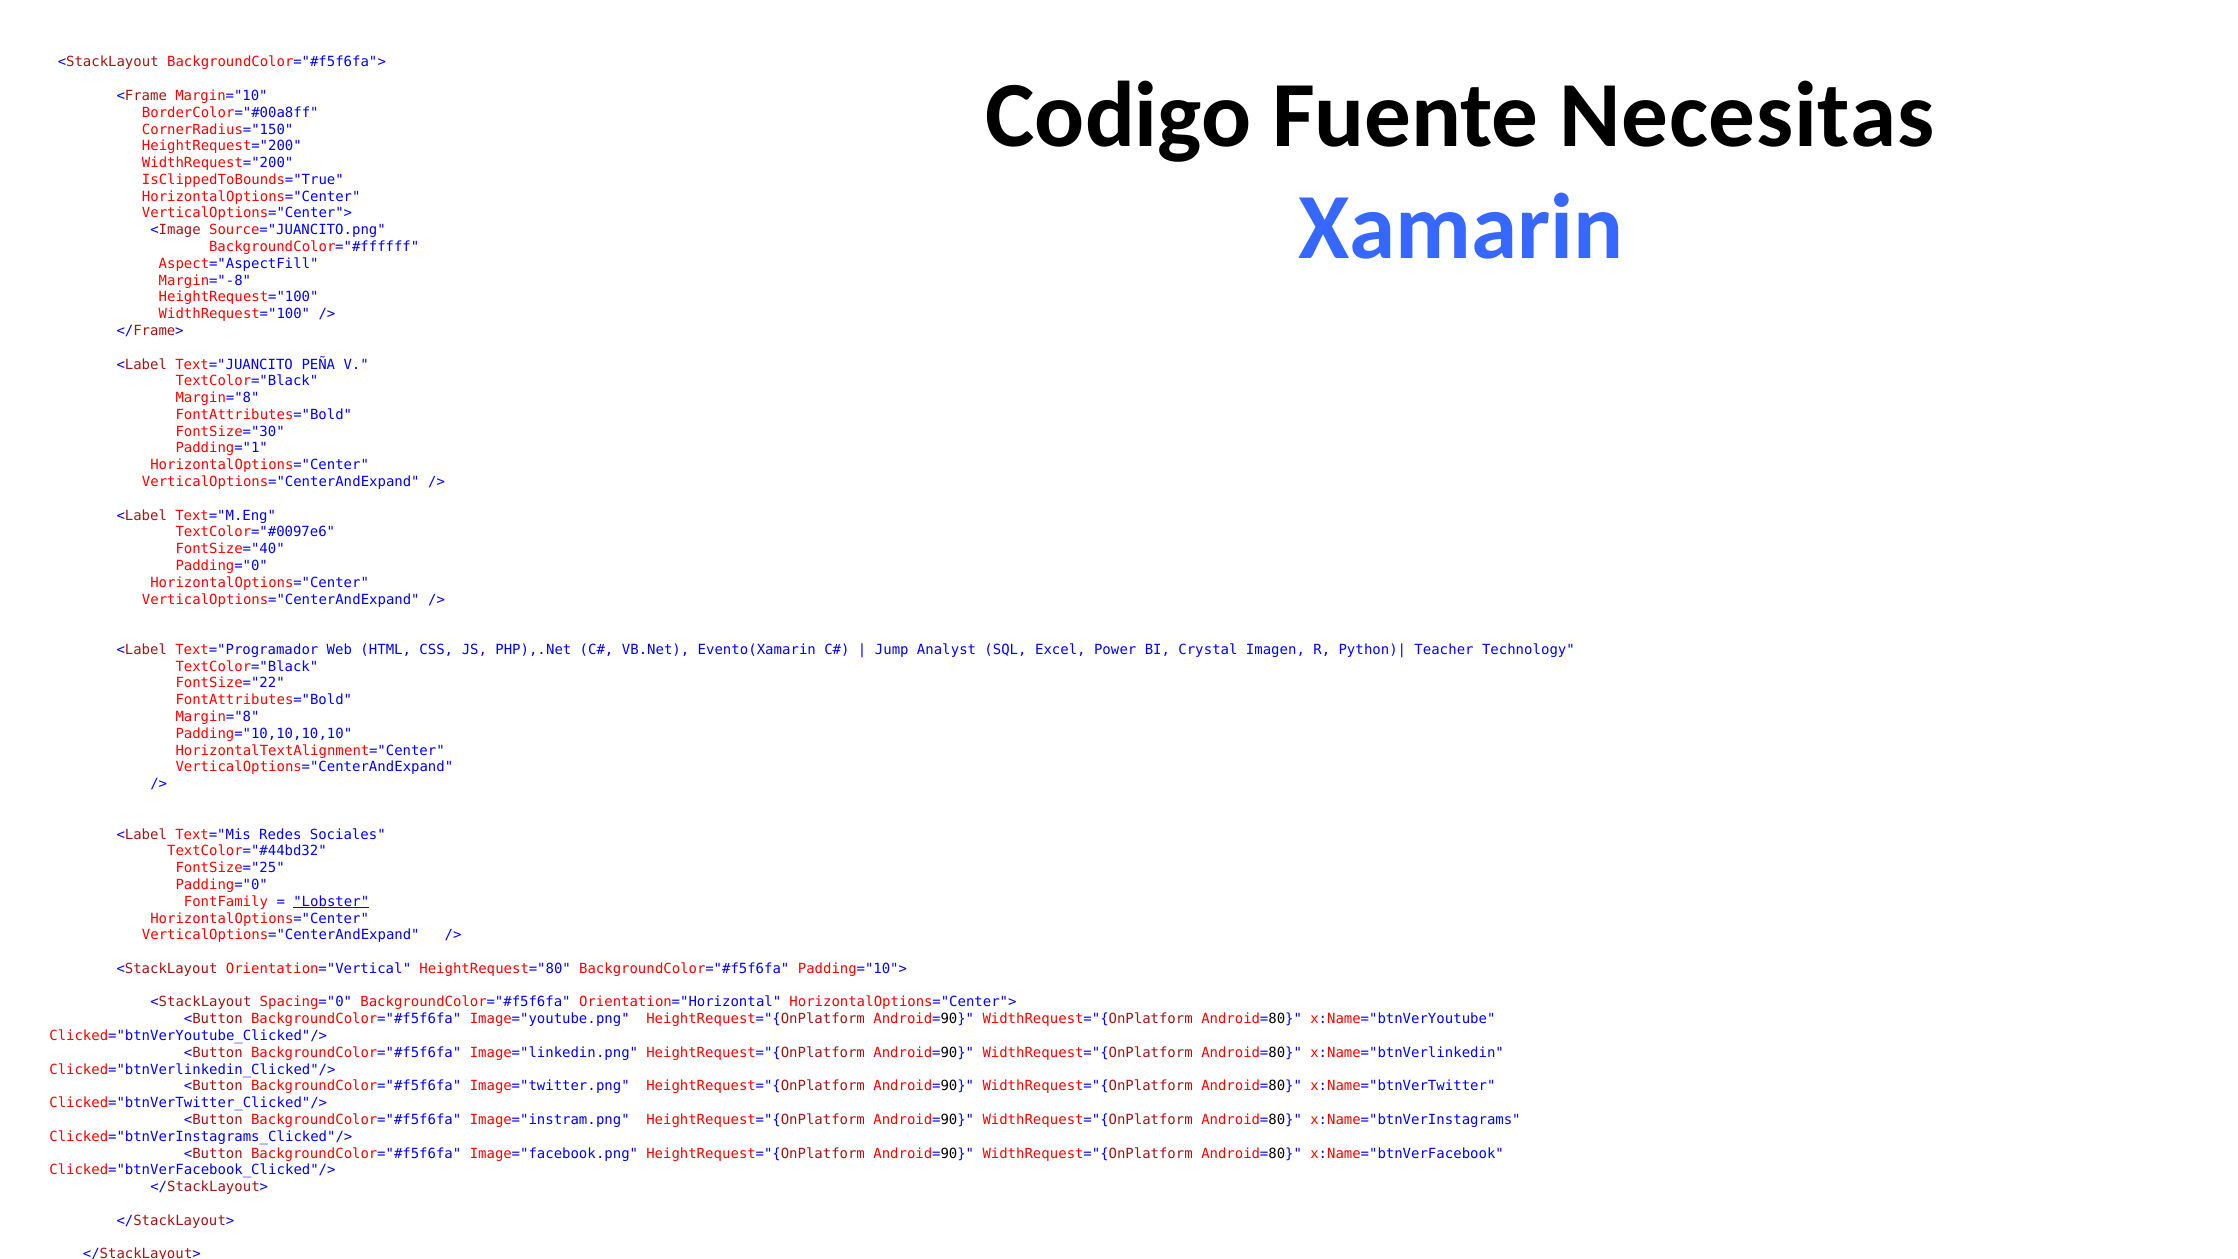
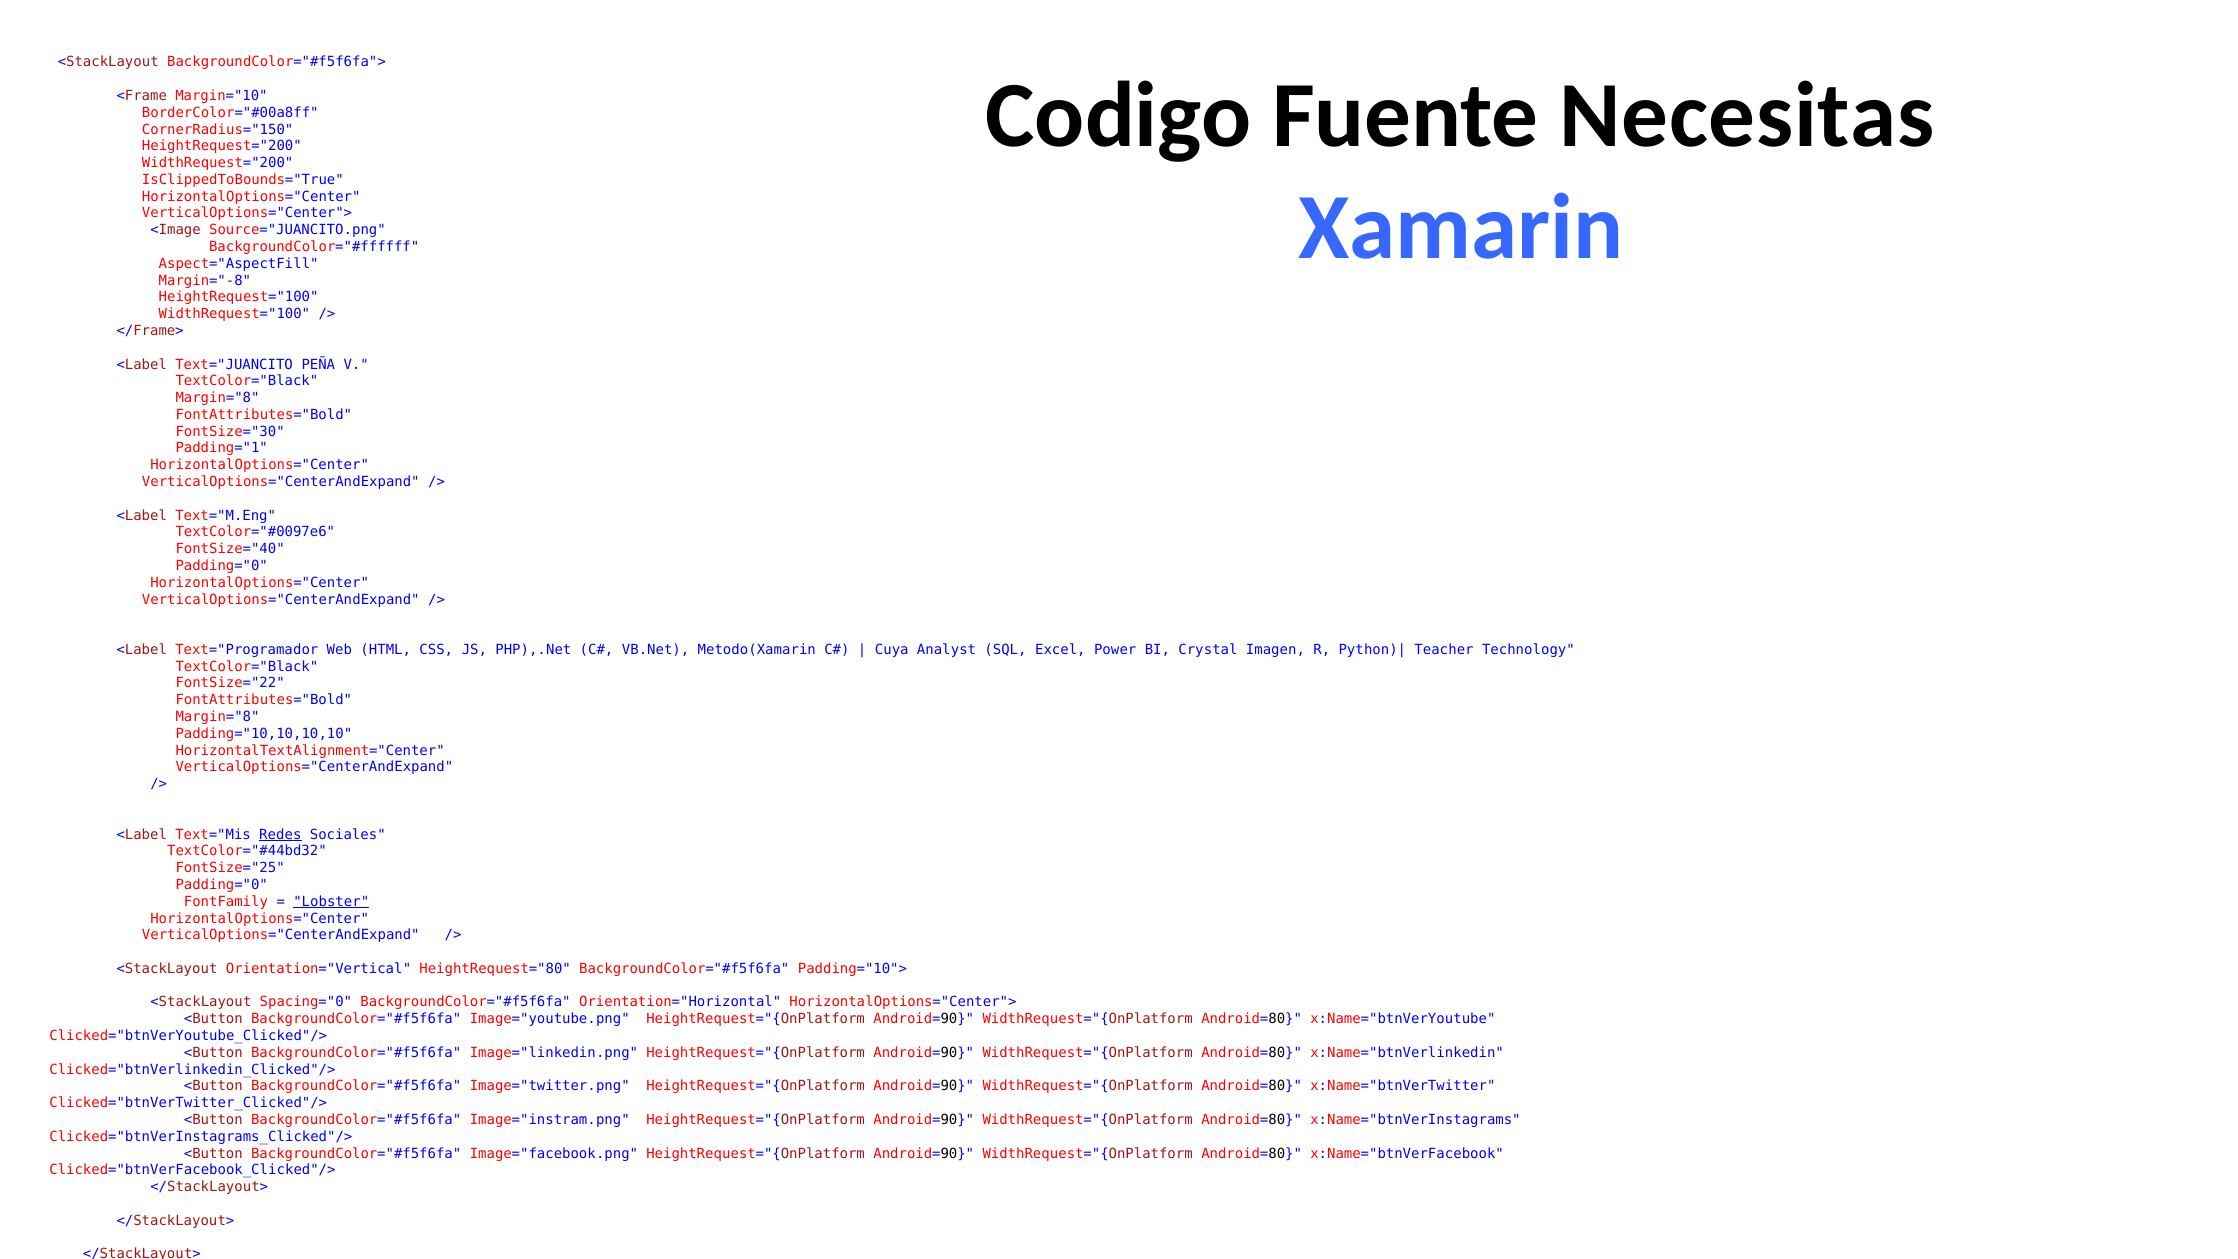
Evento(Xamarin: Evento(Xamarin -> Metodo(Xamarin (757, 650)
Jump: Jump -> Cuya (892, 650)
Redes underline: none -> present (280, 834)
